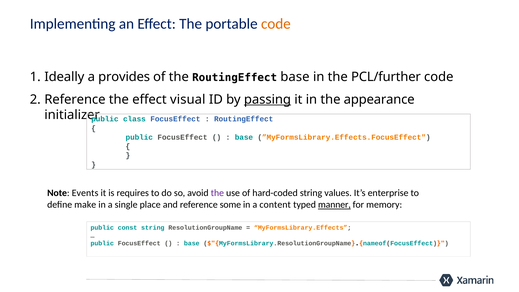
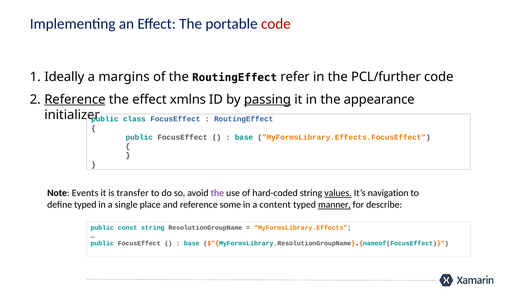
code colour: orange -> red (276, 24)
provides: provides -> margins (124, 77)
RoutingEffect base: base -> refer (295, 77)
Reference underline: none -> present (75, 99)
visual: visual -> xmlns (188, 99)
requires: requires -> transfer (133, 193)
values underline: none -> present (338, 193)
enterprise: enterprise -> navigation (388, 193)
define make: make -> typed (85, 205)
memory: memory -> describe (384, 205)
